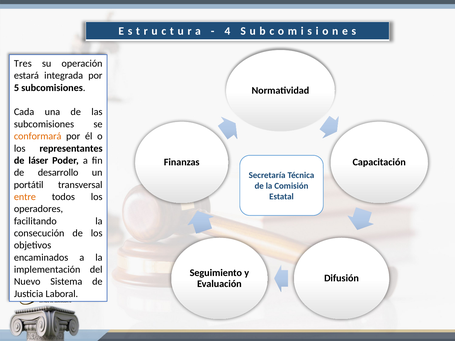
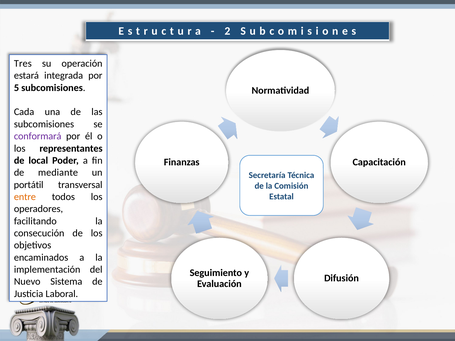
4: 4 -> 2 (227, 31)
conformará colour: orange -> purple (38, 136)
láser: láser -> local (38, 161)
desarrollo: desarrollo -> mediante (58, 173)
